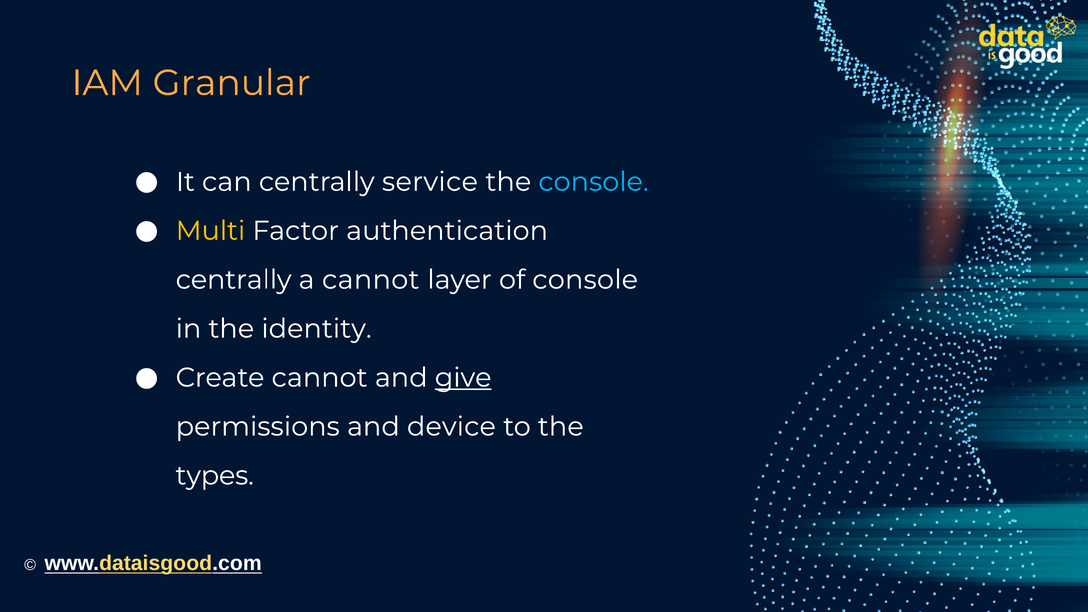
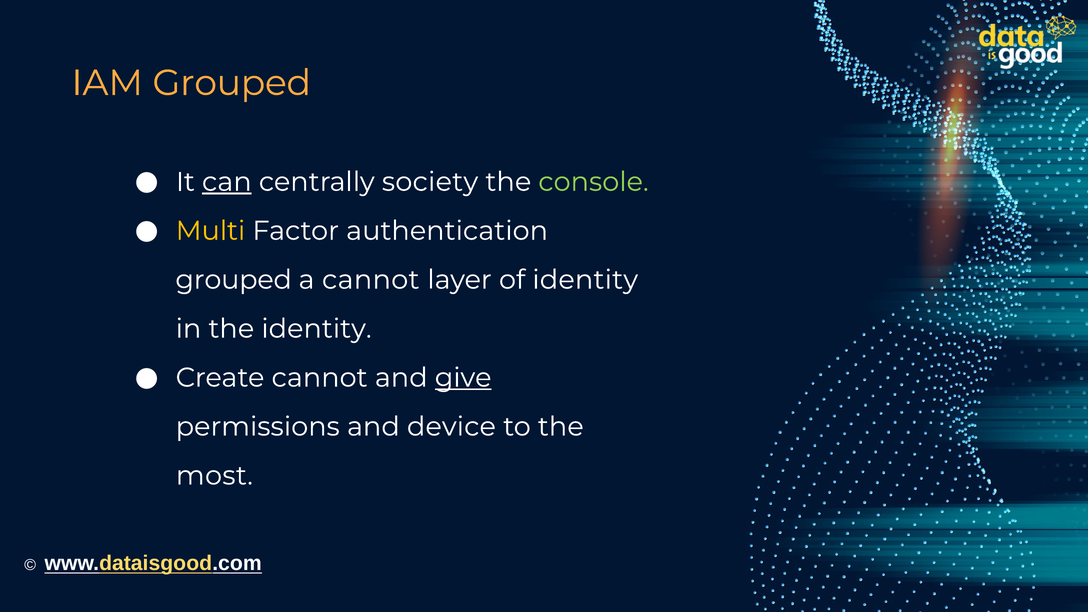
IAM Granular: Granular -> Grouped (232, 83)
can underline: none -> present (227, 182)
service: service -> society (430, 182)
console colour: light blue -> light green (593, 182)
centrally: centrally -> grouped (234, 280)
of console: console -> identity (585, 280)
types: types -> most (214, 476)
